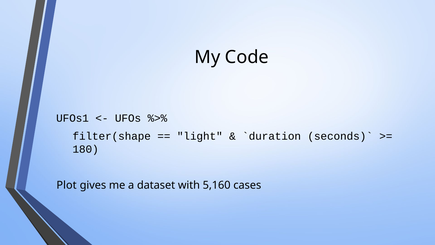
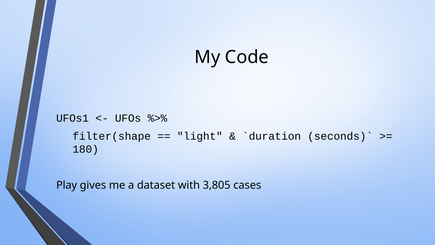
Plot: Plot -> Play (67, 185)
5,160: 5,160 -> 3,805 (217, 185)
